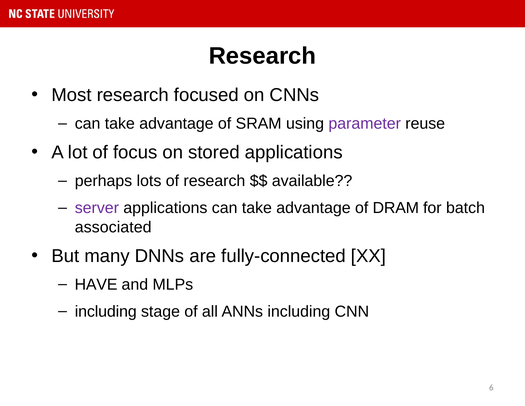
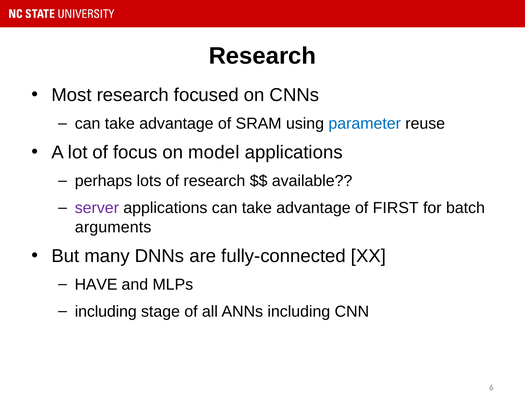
parameter colour: purple -> blue (365, 124)
stored: stored -> model (214, 152)
DRAM: DRAM -> FIRST (396, 208)
associated: associated -> arguments (113, 227)
